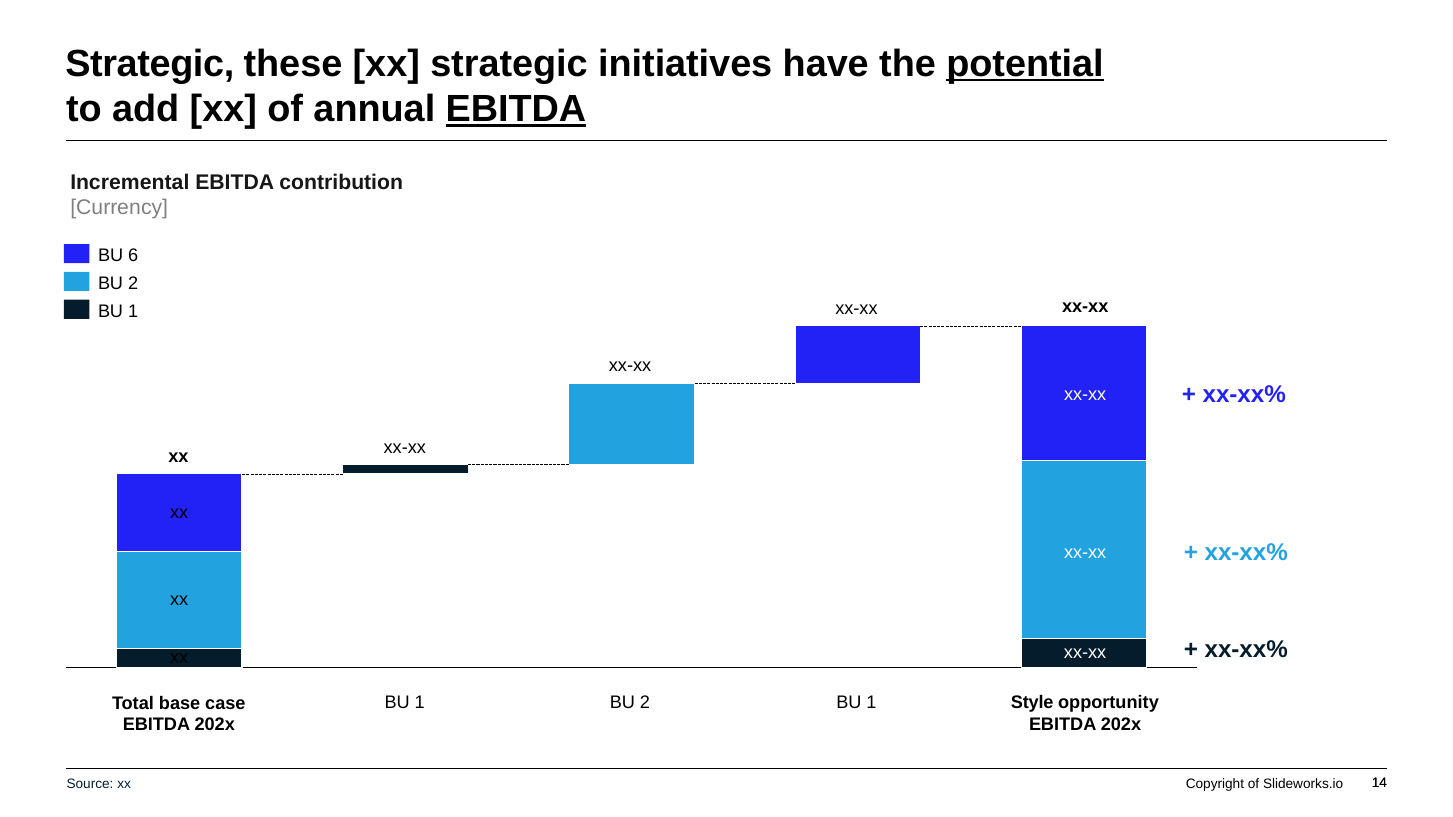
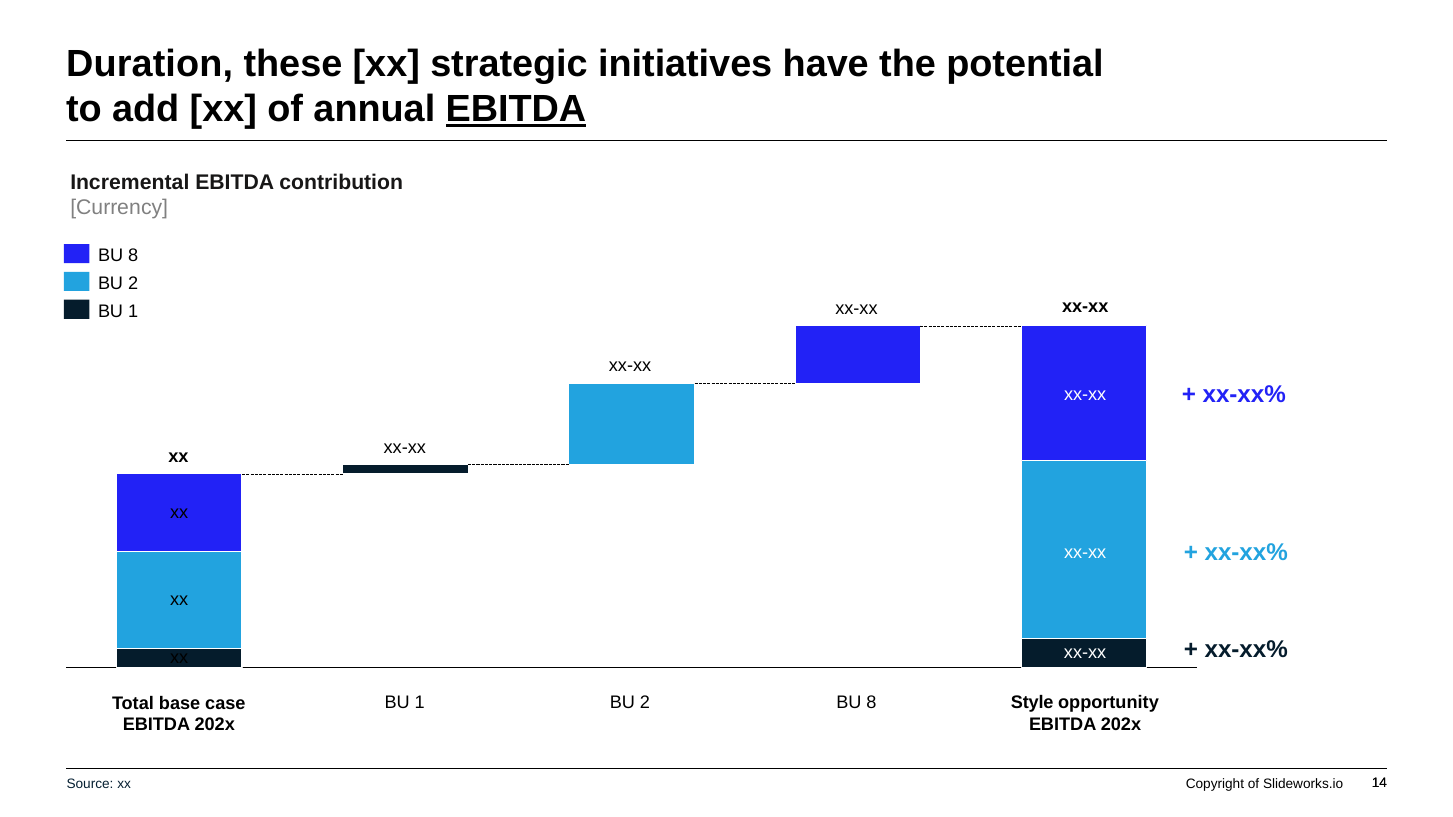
Strategic: Strategic -> Duration (150, 64)
potential underline: present -> none (1025, 64)
6: 6 -> 8 (133, 256)
1 BU 1: 1 -> 8 (872, 703)
